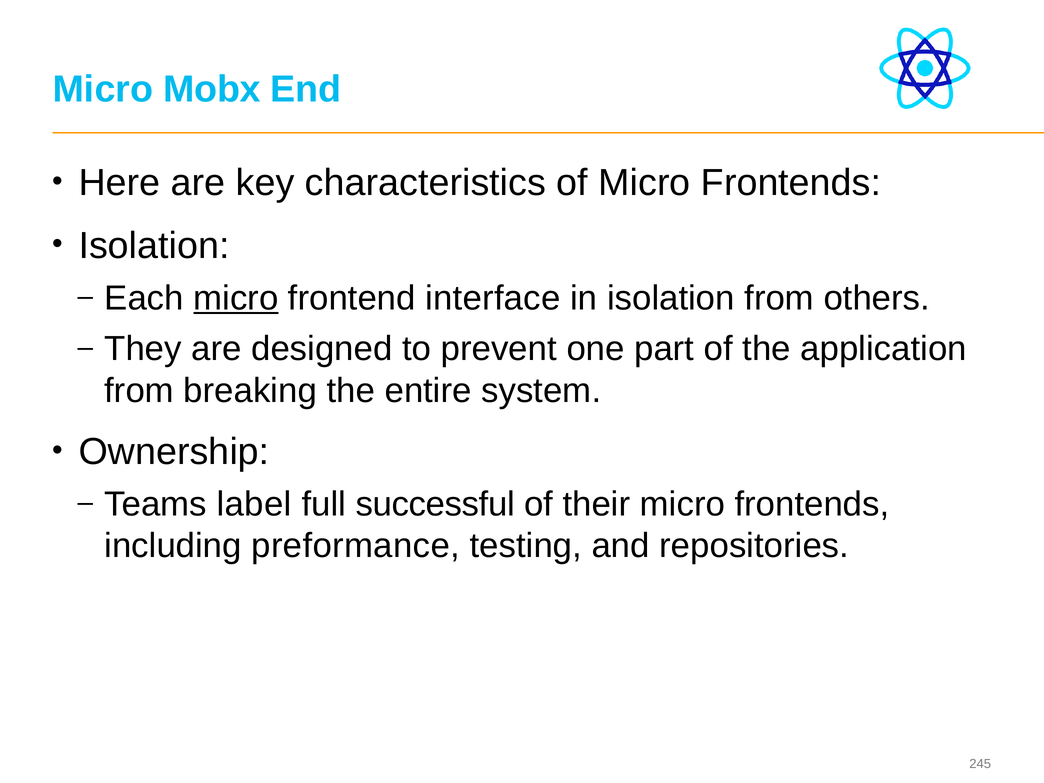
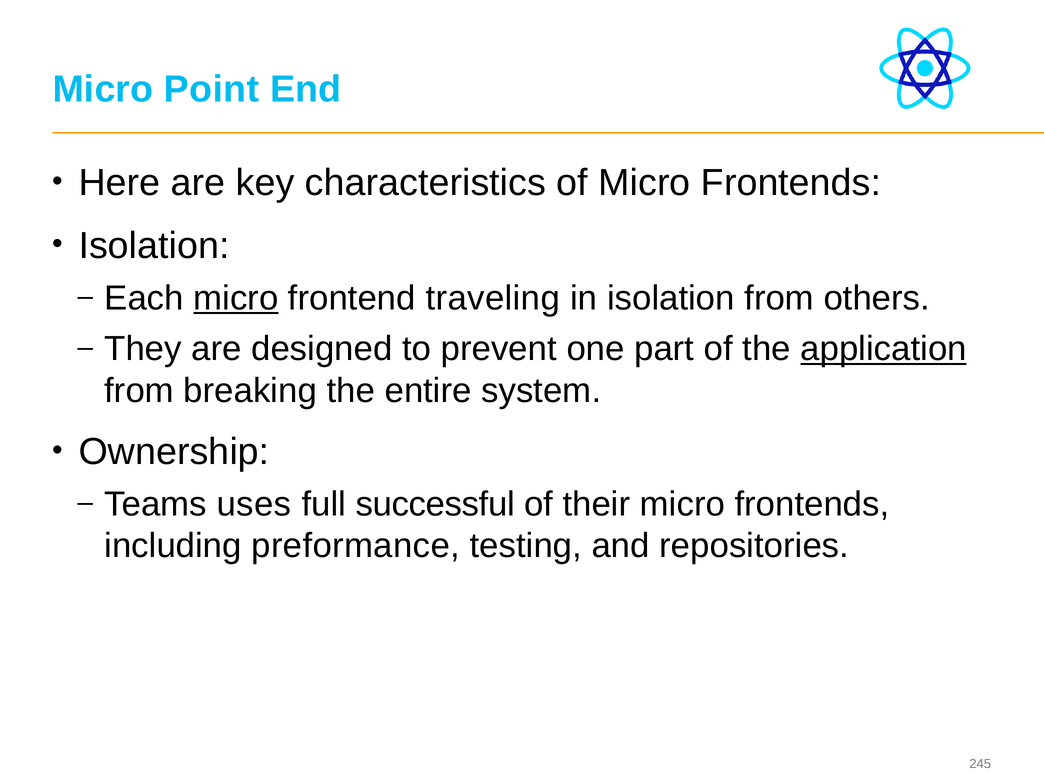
Mobx: Mobx -> Point (212, 89)
interface: interface -> traveling (493, 298)
application underline: none -> present (884, 349)
label: label -> uses (254, 504)
